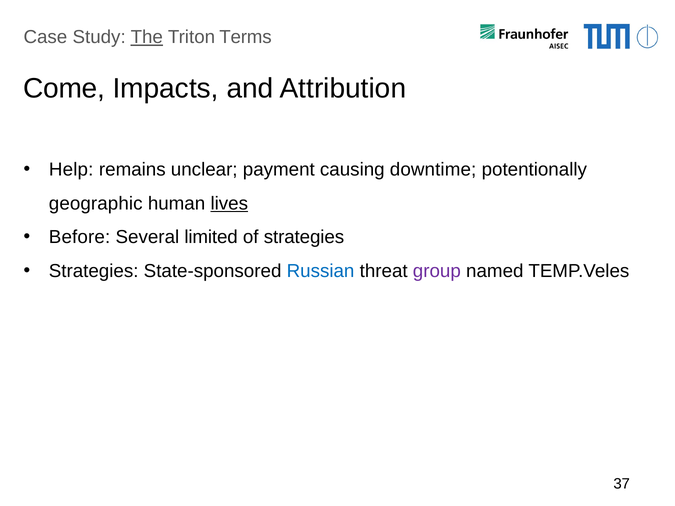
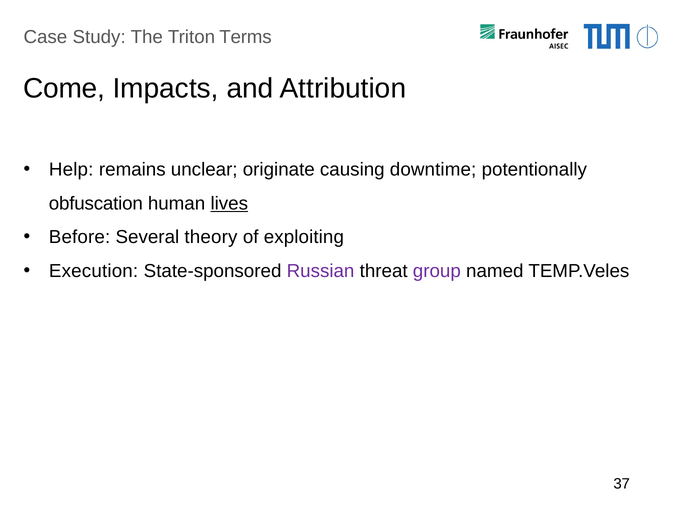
The underline: present -> none (147, 37)
payment: payment -> originate (279, 170)
geographic: geographic -> obfuscation (96, 204)
limited: limited -> theory (211, 237)
of strategies: strategies -> exploiting (304, 237)
Strategies: Strategies -> Execution (94, 271)
Russian colour: blue -> purple (321, 271)
